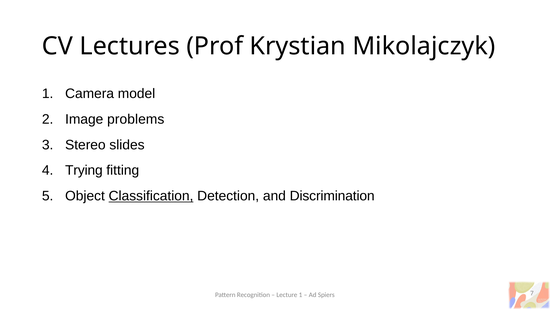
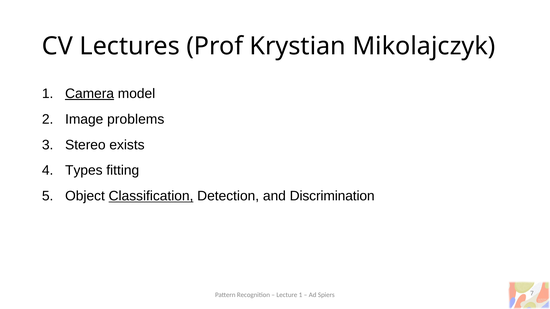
Camera underline: none -> present (90, 94)
slides: slides -> exists (127, 145)
Trying: Trying -> Types (84, 171)
